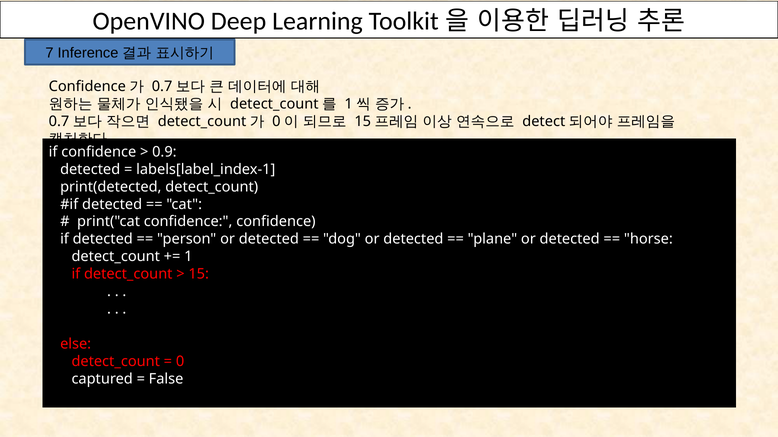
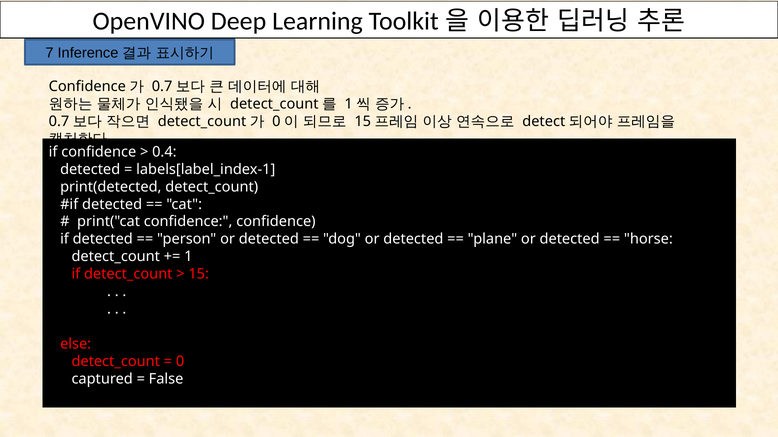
0.9: 0.9 -> 0.4 (164, 152)
